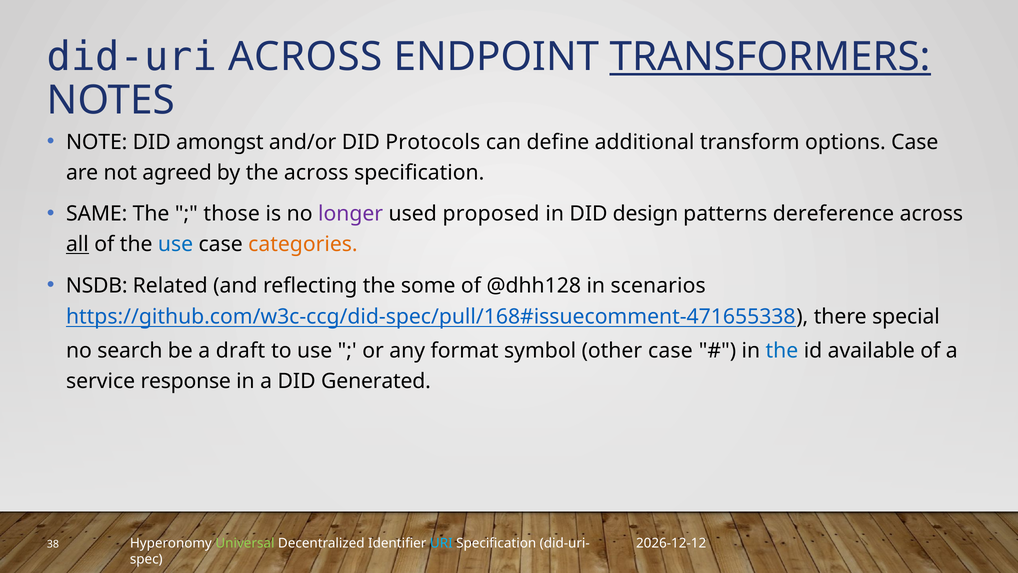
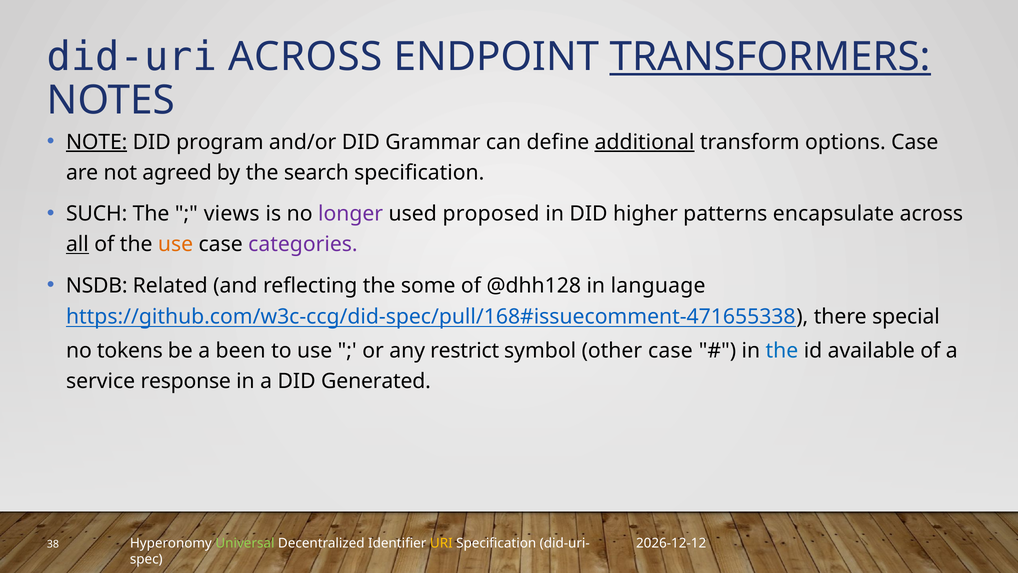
NOTE underline: none -> present (97, 142)
amongst: amongst -> program (220, 142)
Protocols: Protocols -> Grammar (433, 142)
additional underline: none -> present (645, 142)
the across: across -> search (316, 173)
SAME: SAME -> SUCH (97, 214)
those: those -> views (232, 214)
design: design -> higher (645, 214)
dereference: dereference -> encapsulate (833, 214)
use colour: blue -> orange (176, 244)
categories colour: orange -> purple (303, 244)
scenarios: scenarios -> language (658, 285)
search: search -> tokens (130, 350)
draft: draft -> been (241, 350)
format: format -> restrict (465, 350)
URI colour: light blue -> yellow (441, 543)
